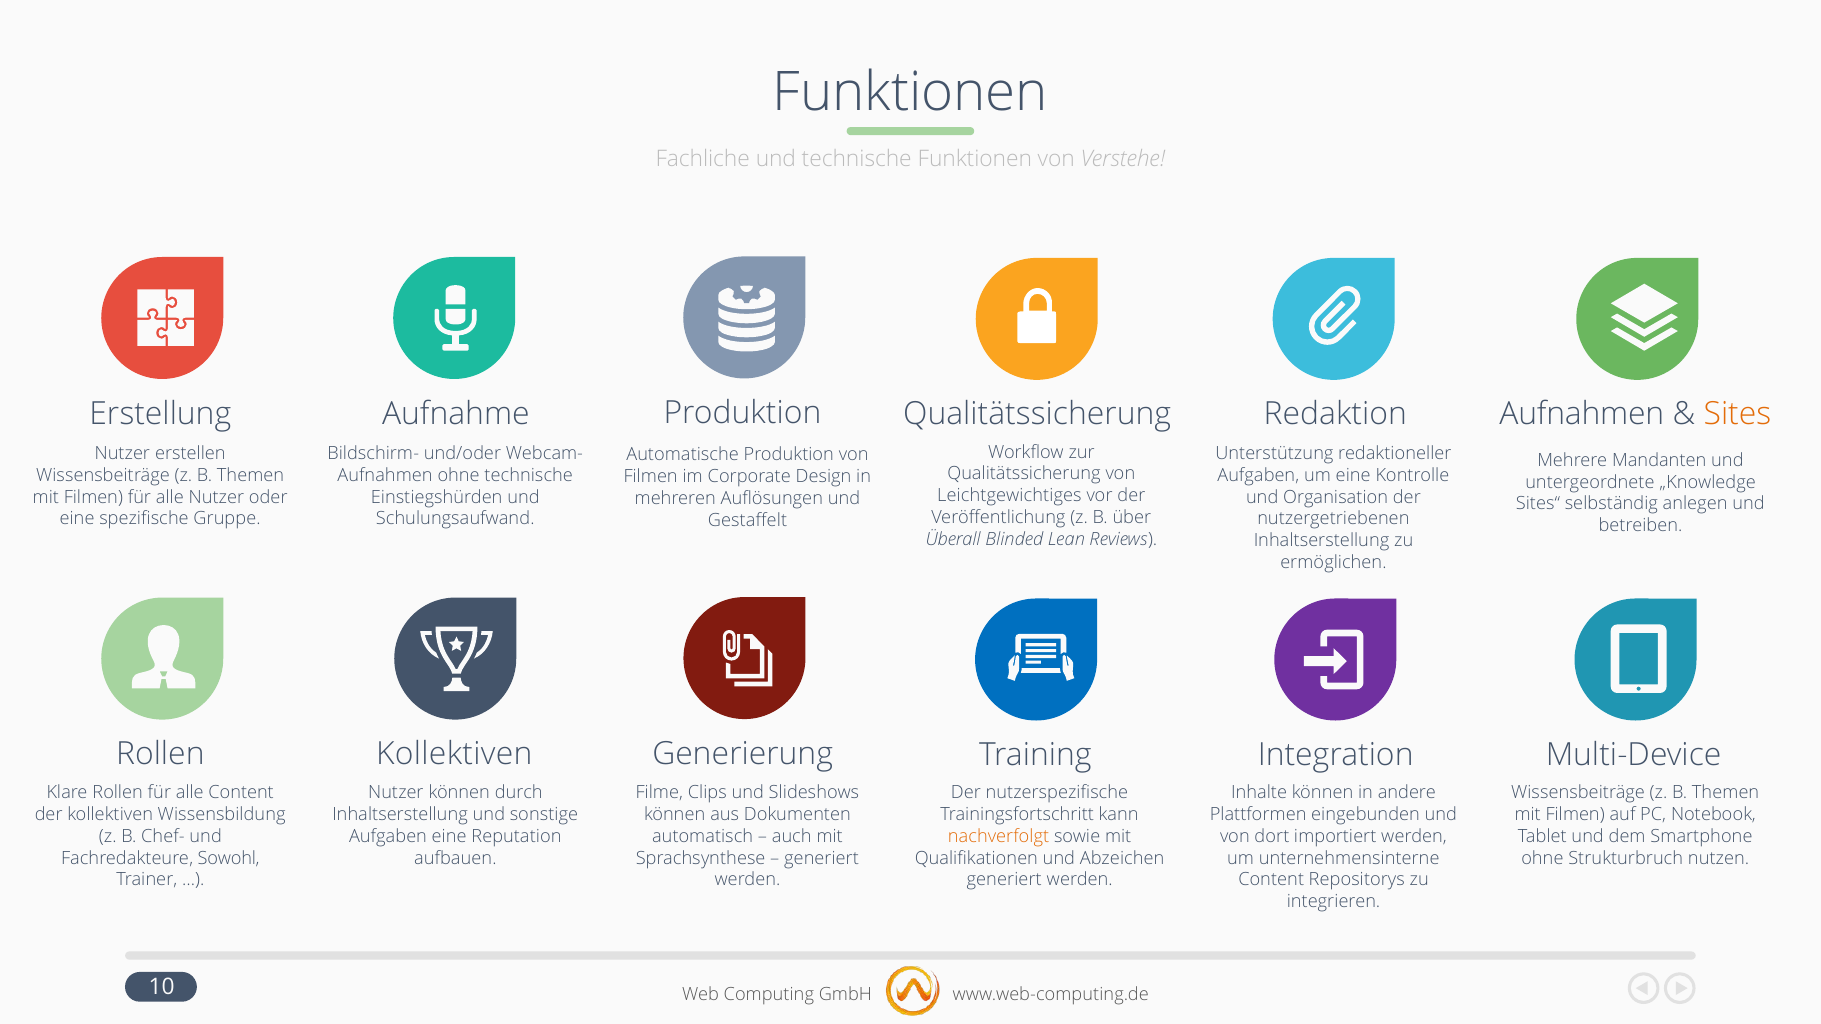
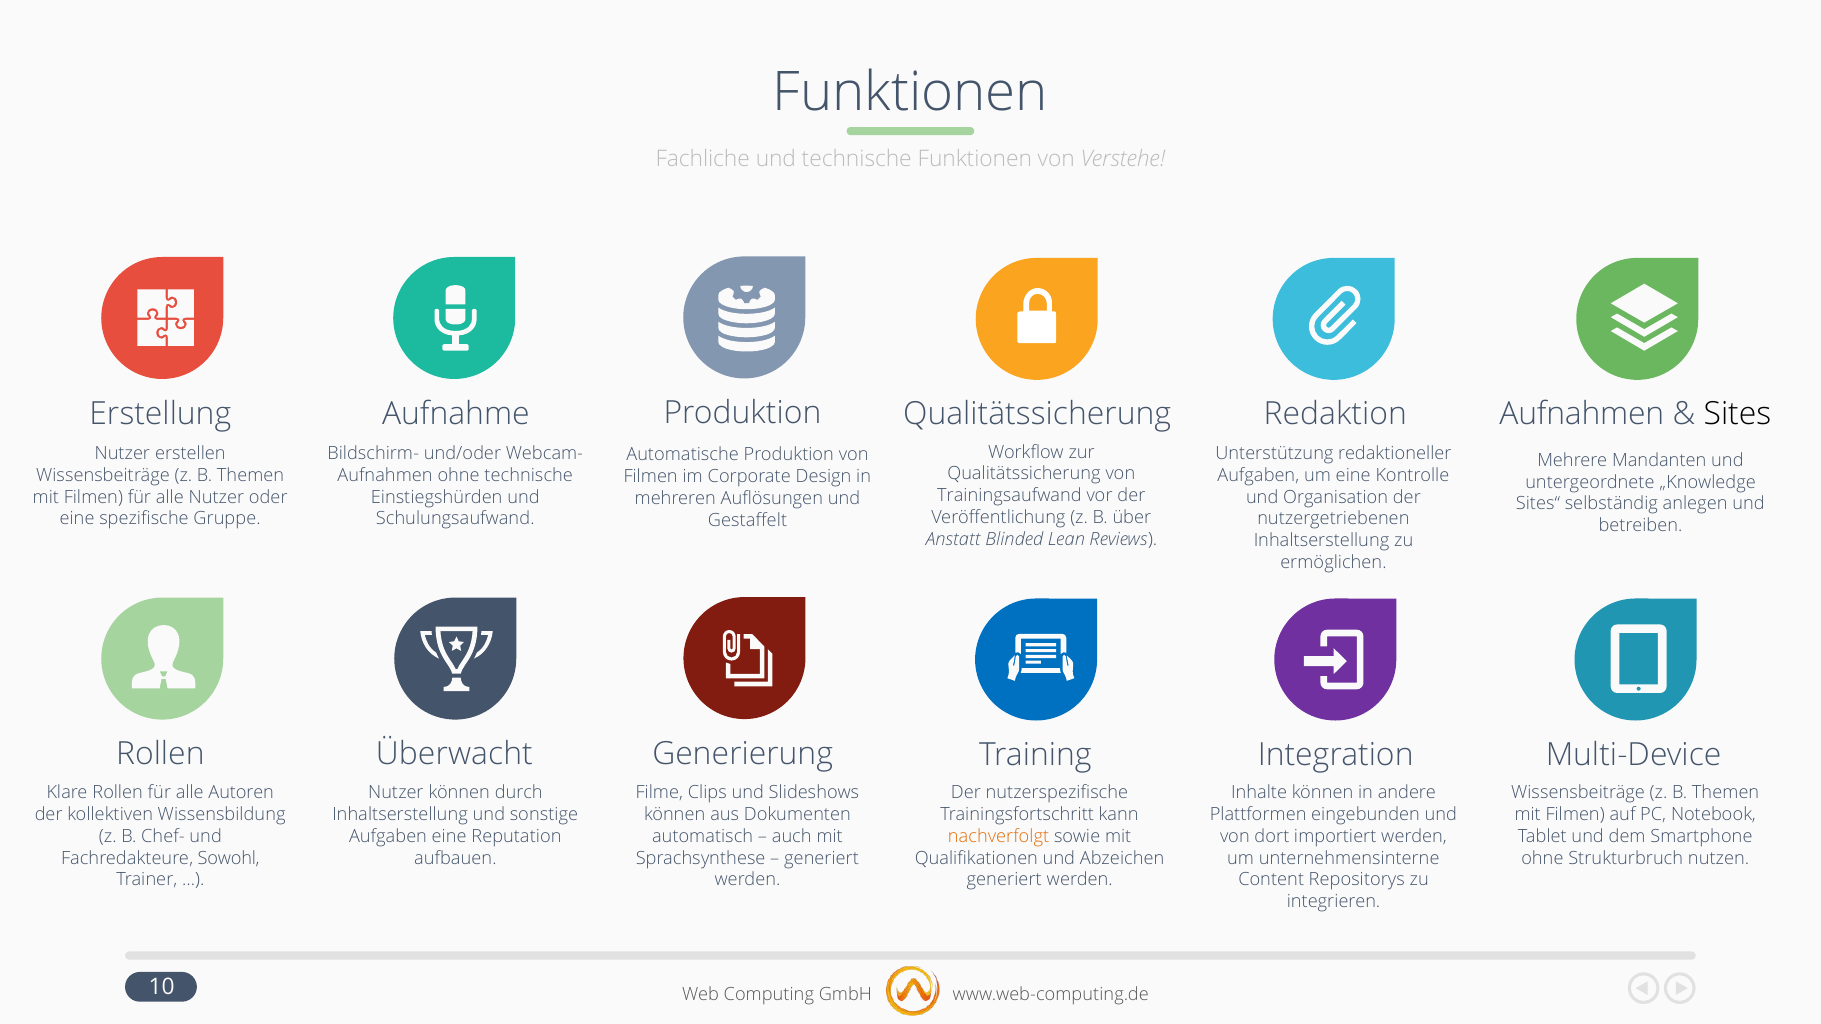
Sites colour: orange -> black (1737, 415)
Leichtgewichtiges: Leichtgewichtiges -> Trainingsaufwand (1009, 496)
Überall: Überall -> Anstatt (953, 540)
Kollektiven: Kollektiven -> Überwacht (454, 754)
alle Content: Content -> Autoren (241, 793)
